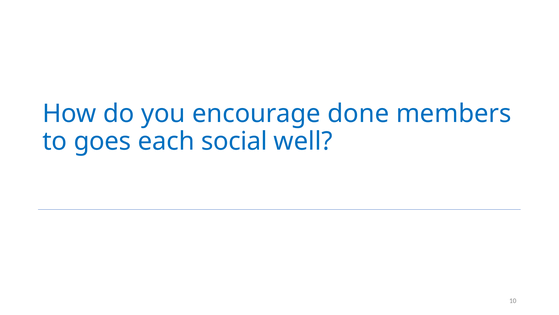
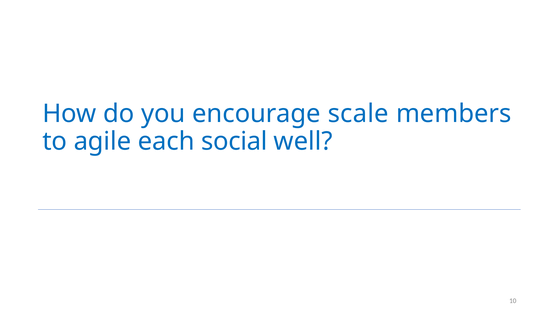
done: done -> scale (358, 113)
goes: goes -> agile (102, 141)
